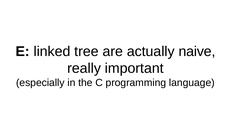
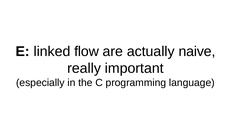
tree: tree -> flow (87, 51)
